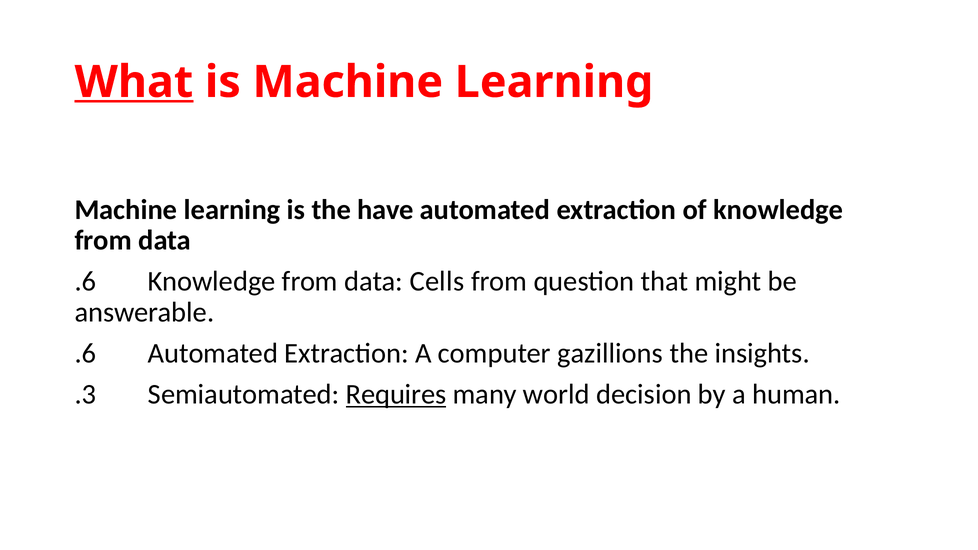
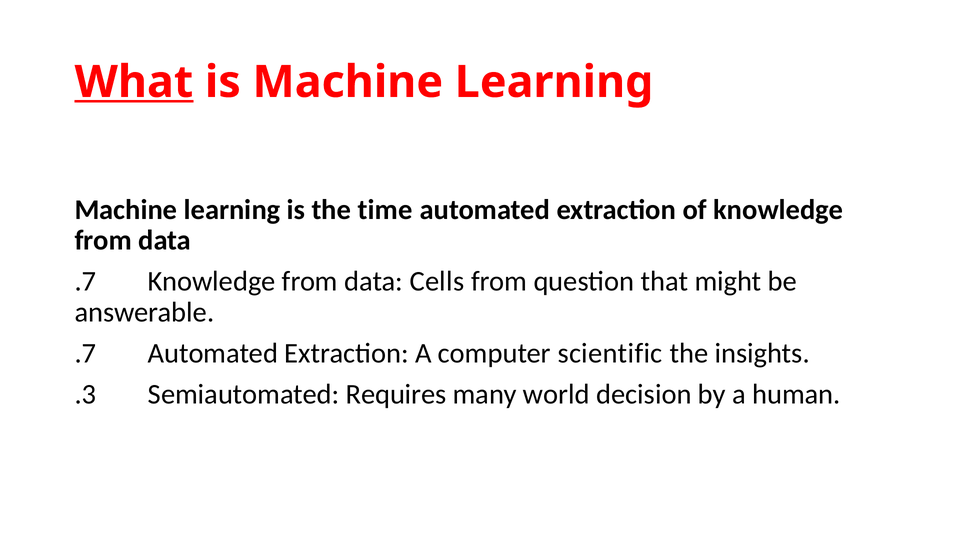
have: have -> time (385, 210)
.6: .6 -> .7 (85, 282)
.6: .6 -> .7 (85, 353)
gazillions: gazillions -> scientific (610, 353)
Requires underline: present -> none (396, 394)
